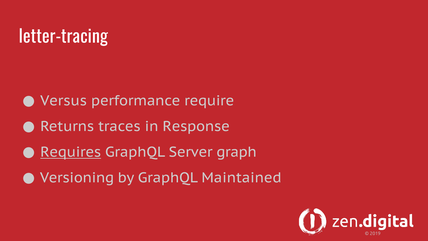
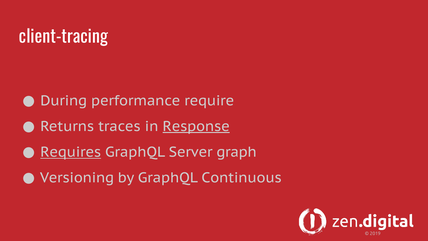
letter-tracing: letter-tracing -> client-tracing (63, 37)
Versus: Versus -> During (64, 101)
Response underline: none -> present (196, 126)
Maintained: Maintained -> Continuous (242, 178)
